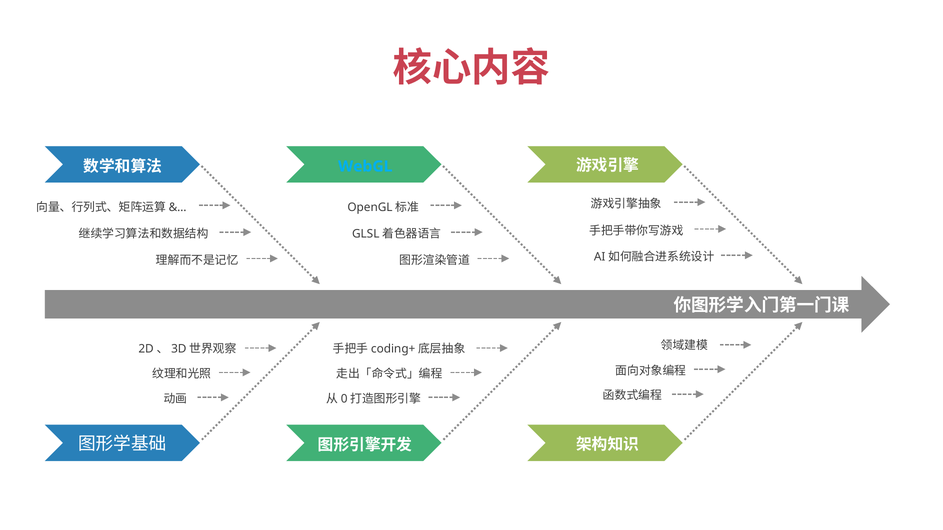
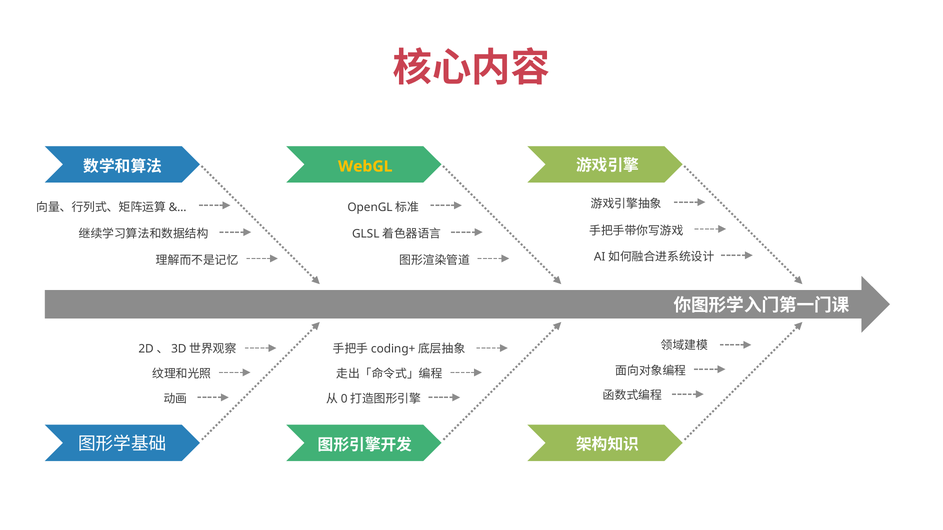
WebGL colour: light blue -> yellow (365, 167)
